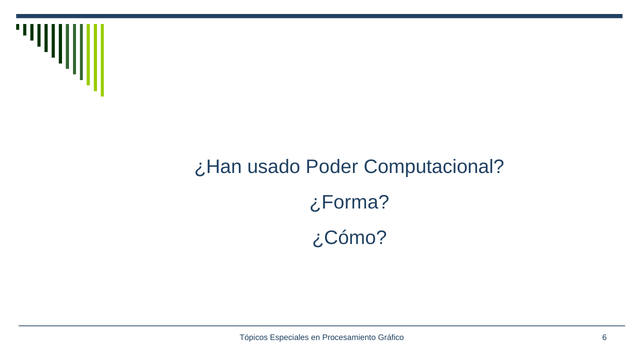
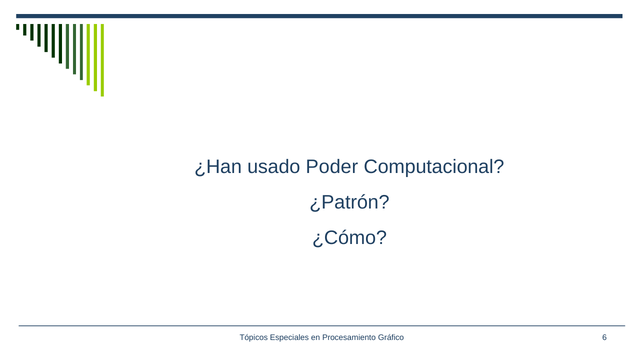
¿Forma: ¿Forma -> ¿Patrón (349, 202)
